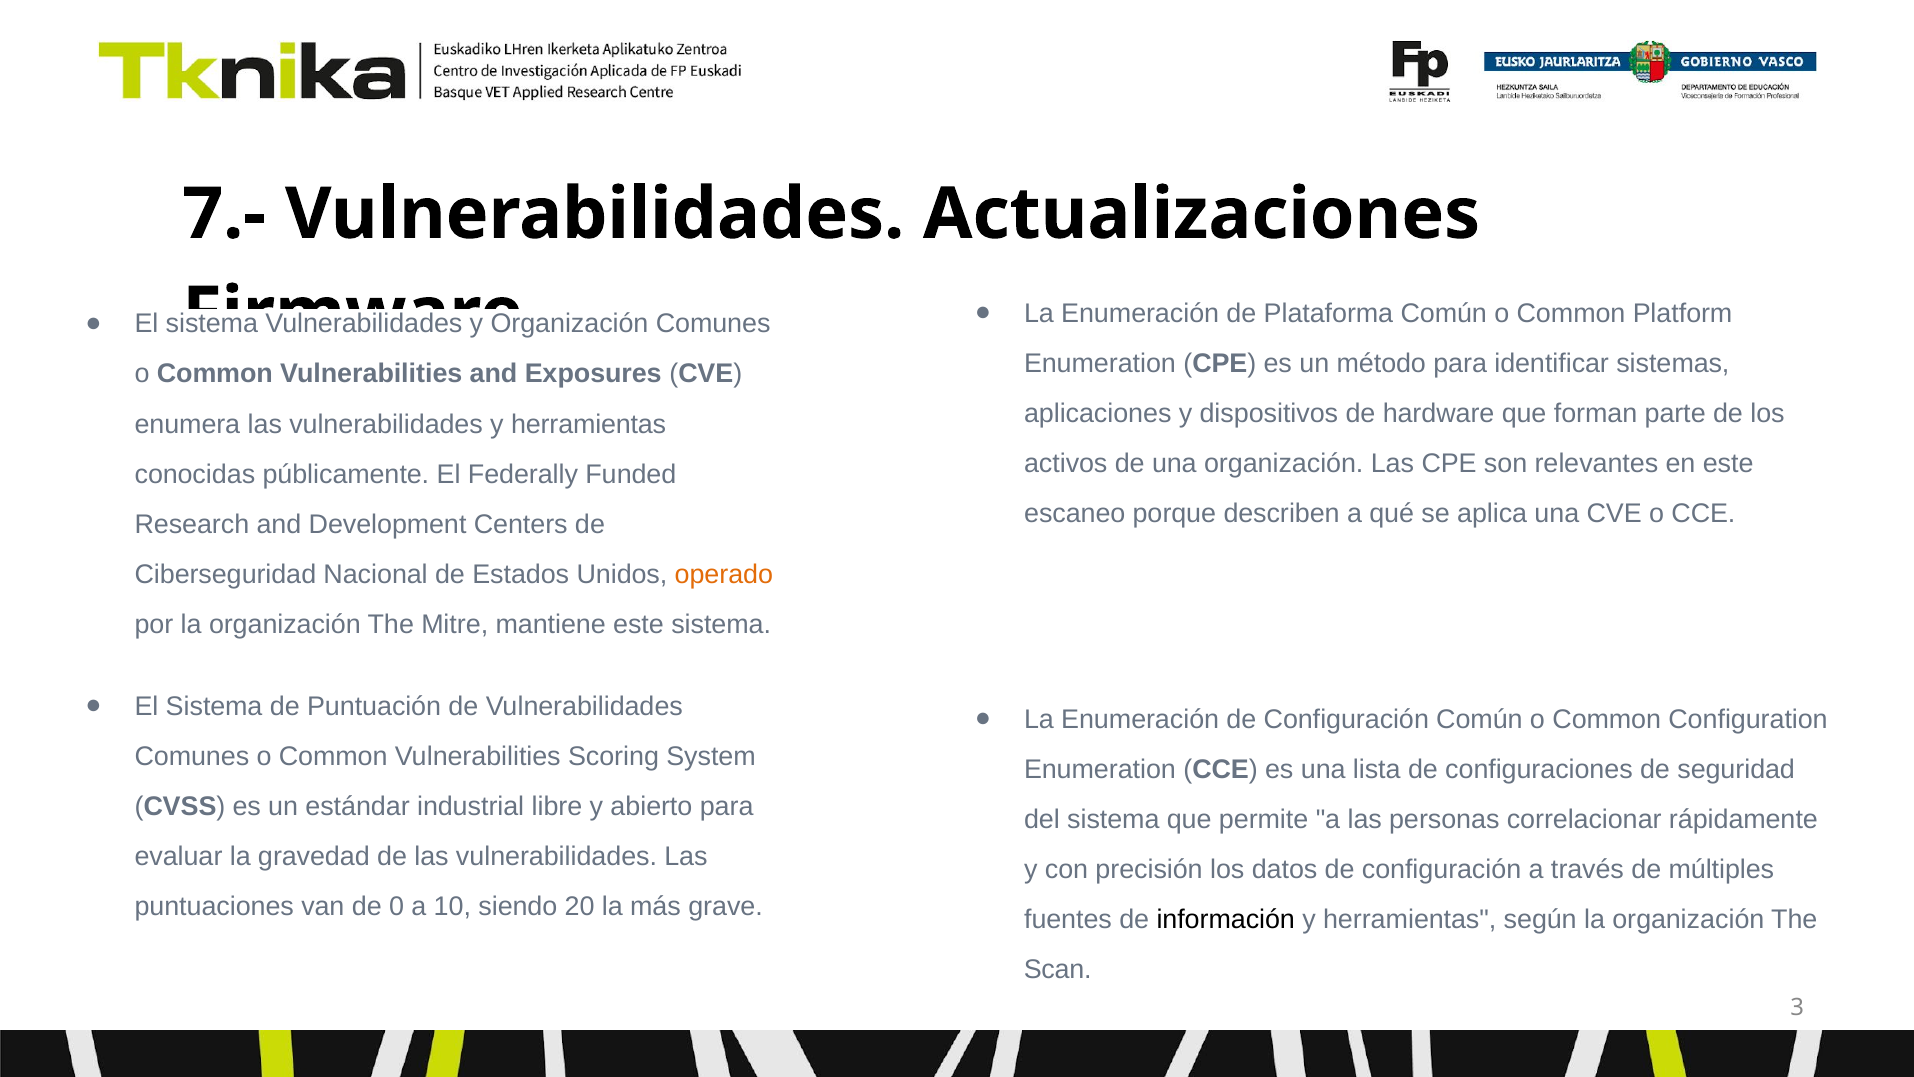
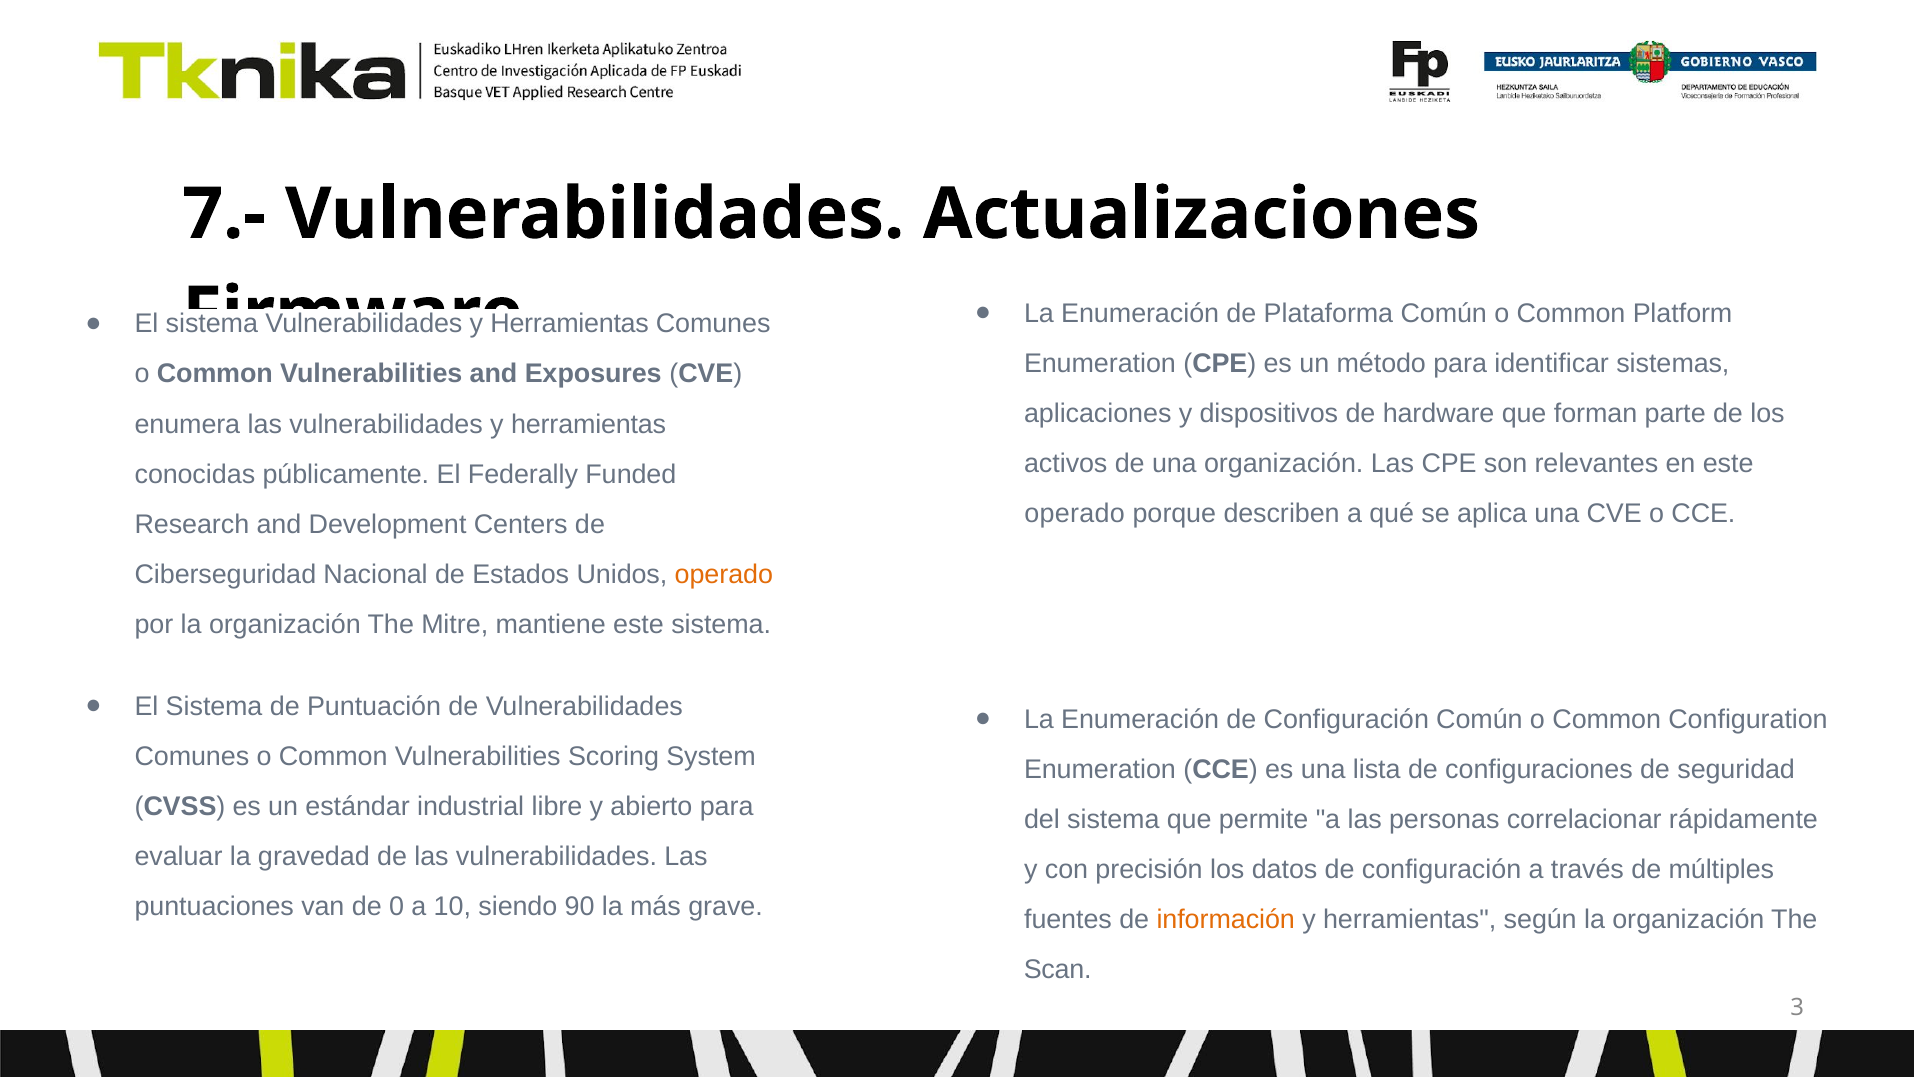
Organización: Organización -> Herramientas (570, 324)
escaneo: escaneo -> operado (1075, 513)
20: 20 -> 90 (580, 907)
información colour: black -> orange (1226, 919)
